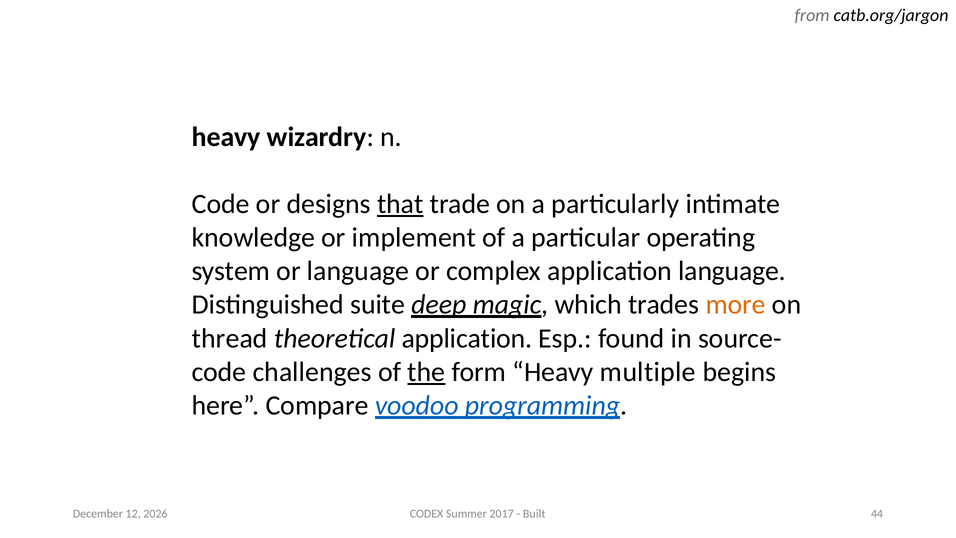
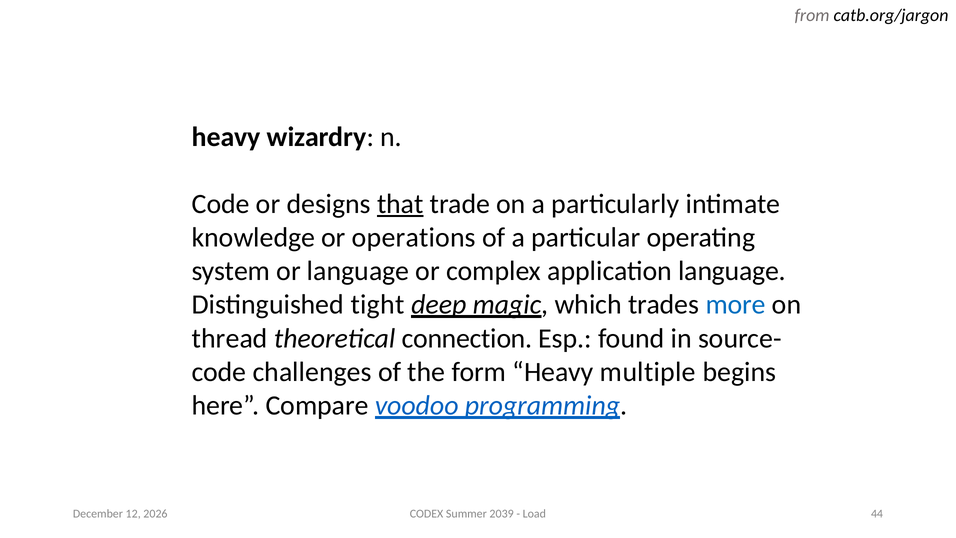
implement: implement -> operations (414, 237)
suite: suite -> tight (377, 304)
more colour: orange -> blue (736, 304)
theoretical application: application -> connection (467, 338)
the underline: present -> none (426, 372)
2017: 2017 -> 2039 (502, 513)
Built: Built -> Load (534, 513)
